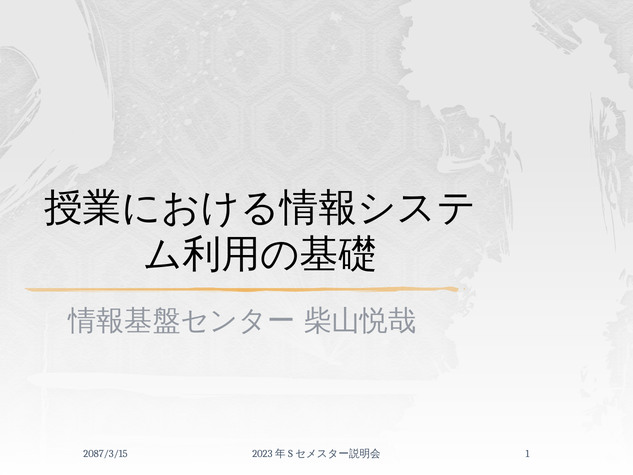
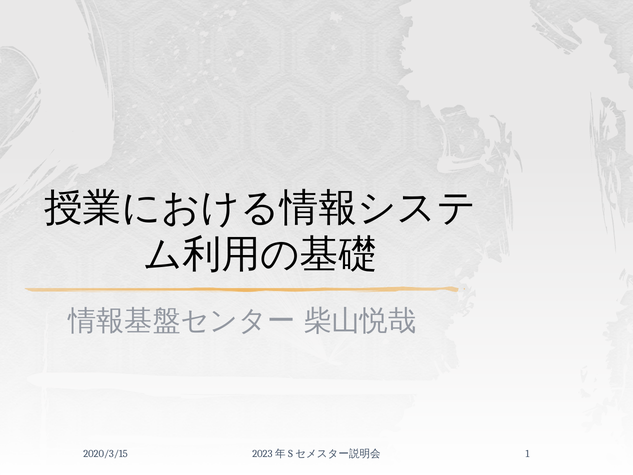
2087/3/15: 2087/3/15 -> 2020/3/15 (105, 453)
